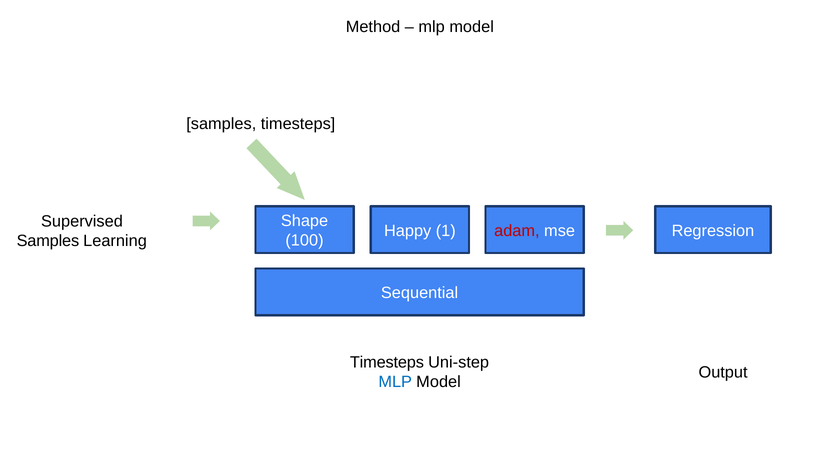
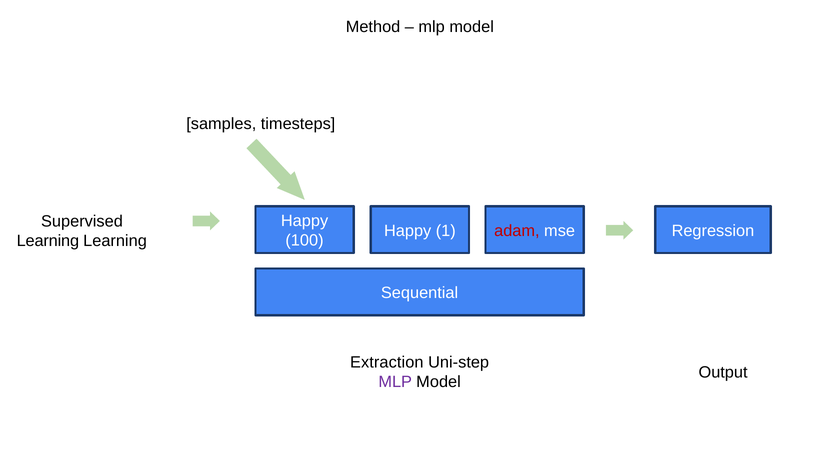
Shape: Shape -> Happy (305, 221)
Samples: Samples -> Learning (48, 241)
Timesteps: Timesteps -> Extraction (387, 363)
MLP colour: blue -> purple (395, 383)
